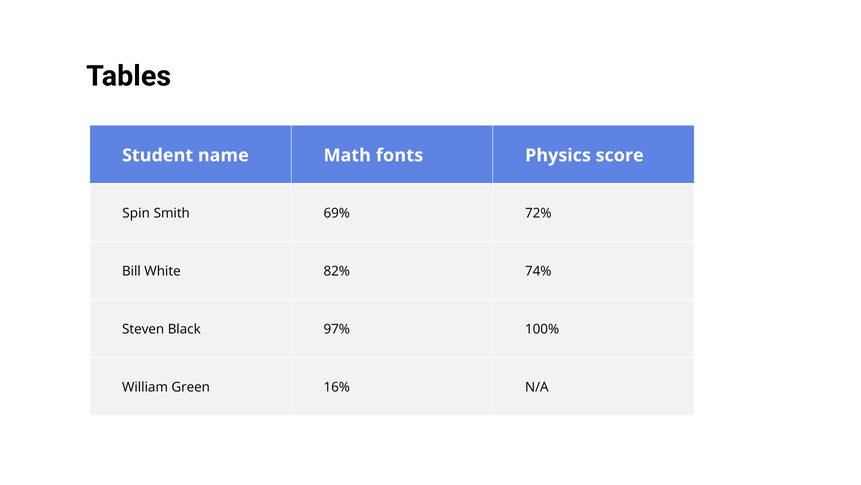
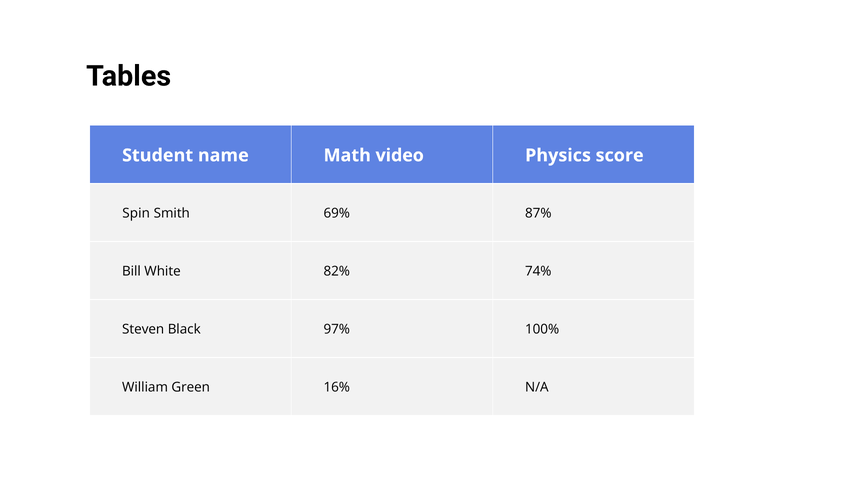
fonts: fonts -> video (400, 155)
72%: 72% -> 87% (538, 213)
